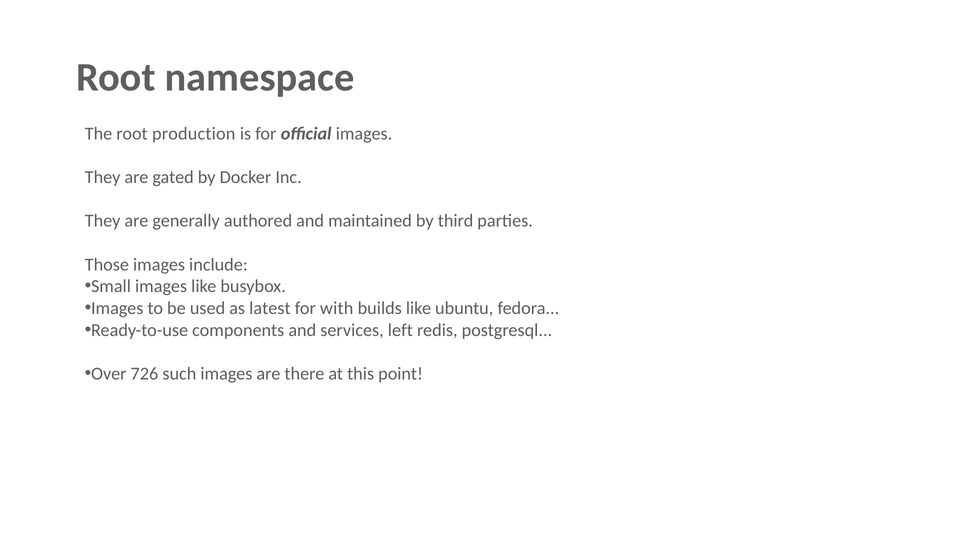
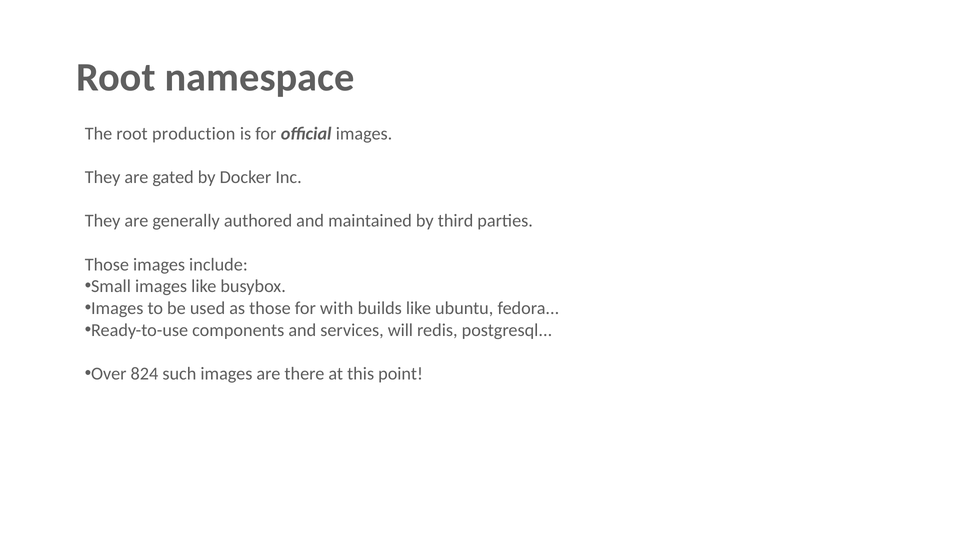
as latest: latest -> those (270, 308)
left: left -> will (400, 330)
726: 726 -> 824 (144, 374)
